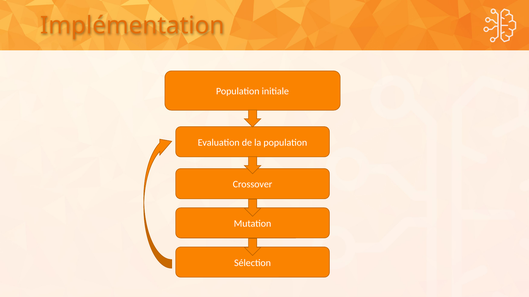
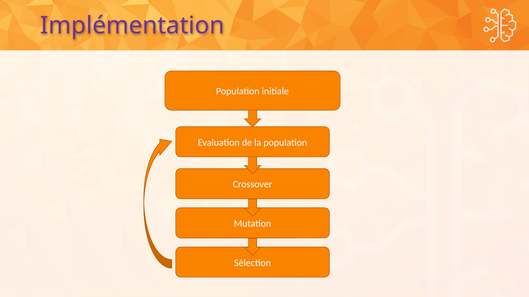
Implémentation colour: orange -> purple (132, 26)
